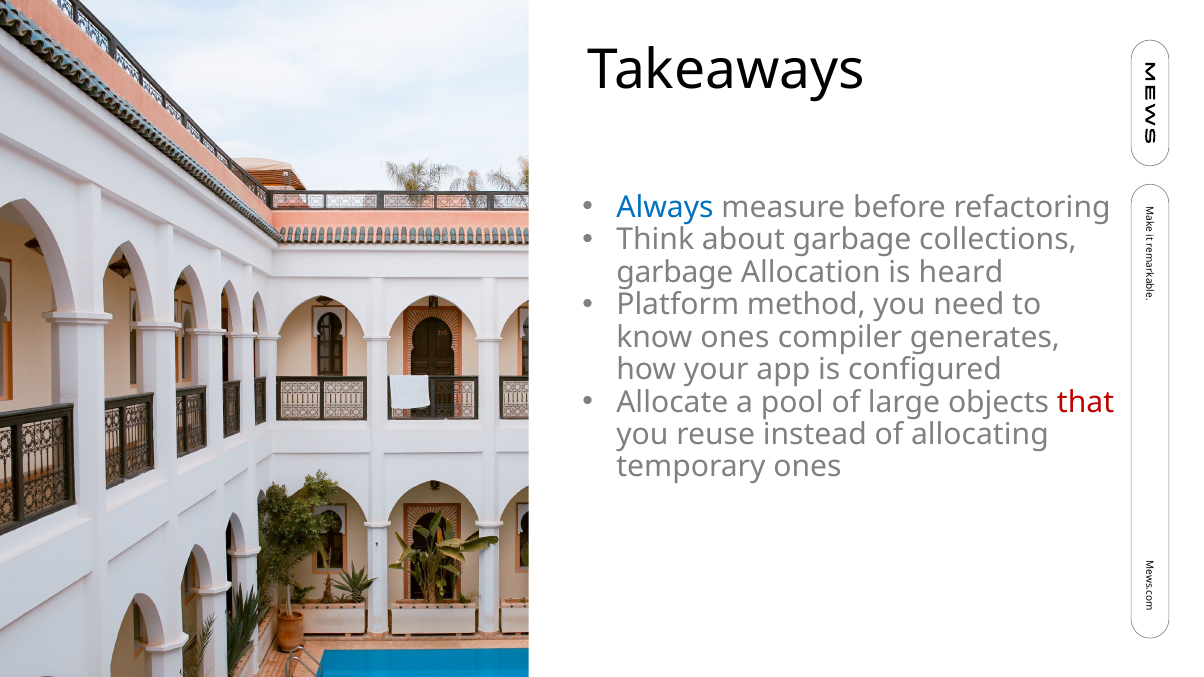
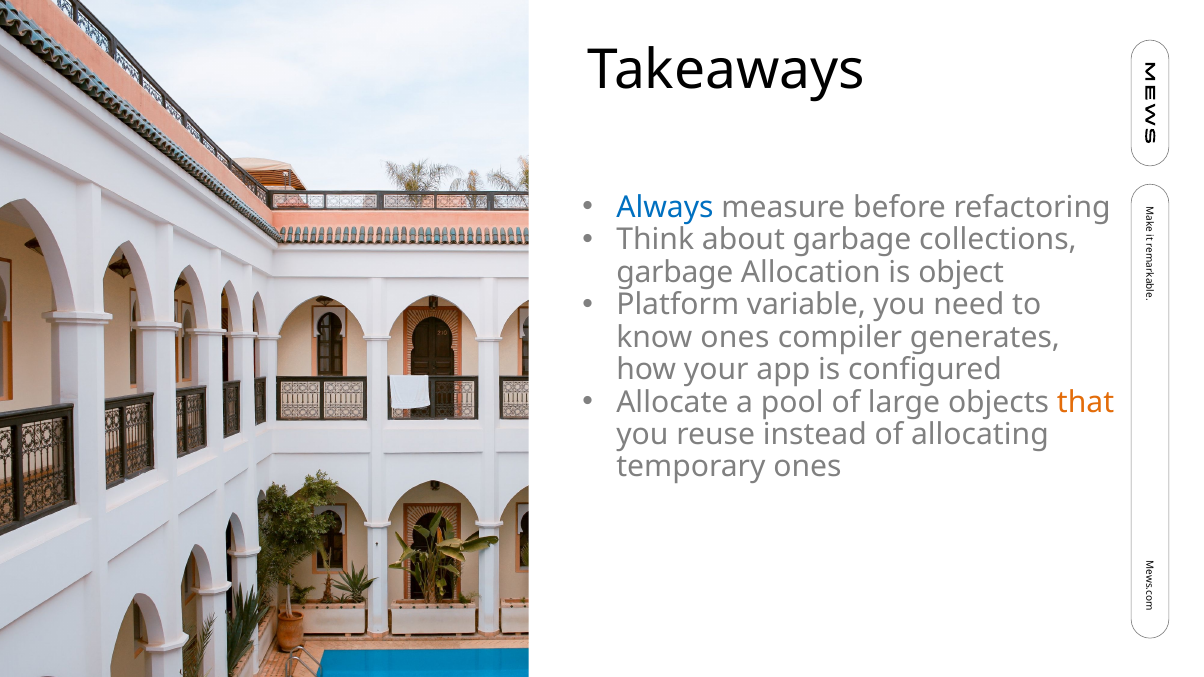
heard: heard -> object (961, 272)
method: method -> variable (806, 305)
that colour: red -> orange (1086, 402)
